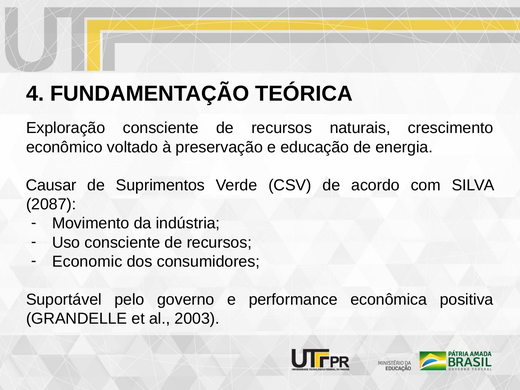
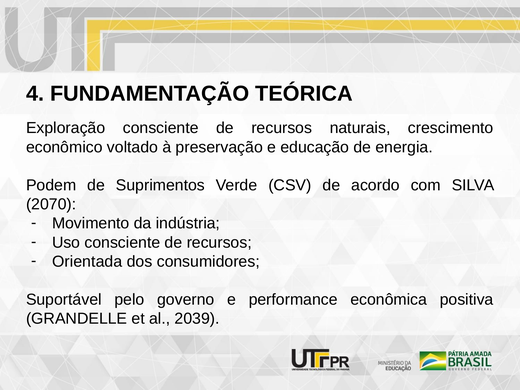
Causar: Causar -> Podem (51, 185)
2087: 2087 -> 2070 (51, 204)
Economic: Economic -> Orientada (87, 261)
2003: 2003 -> 2039 (197, 319)
